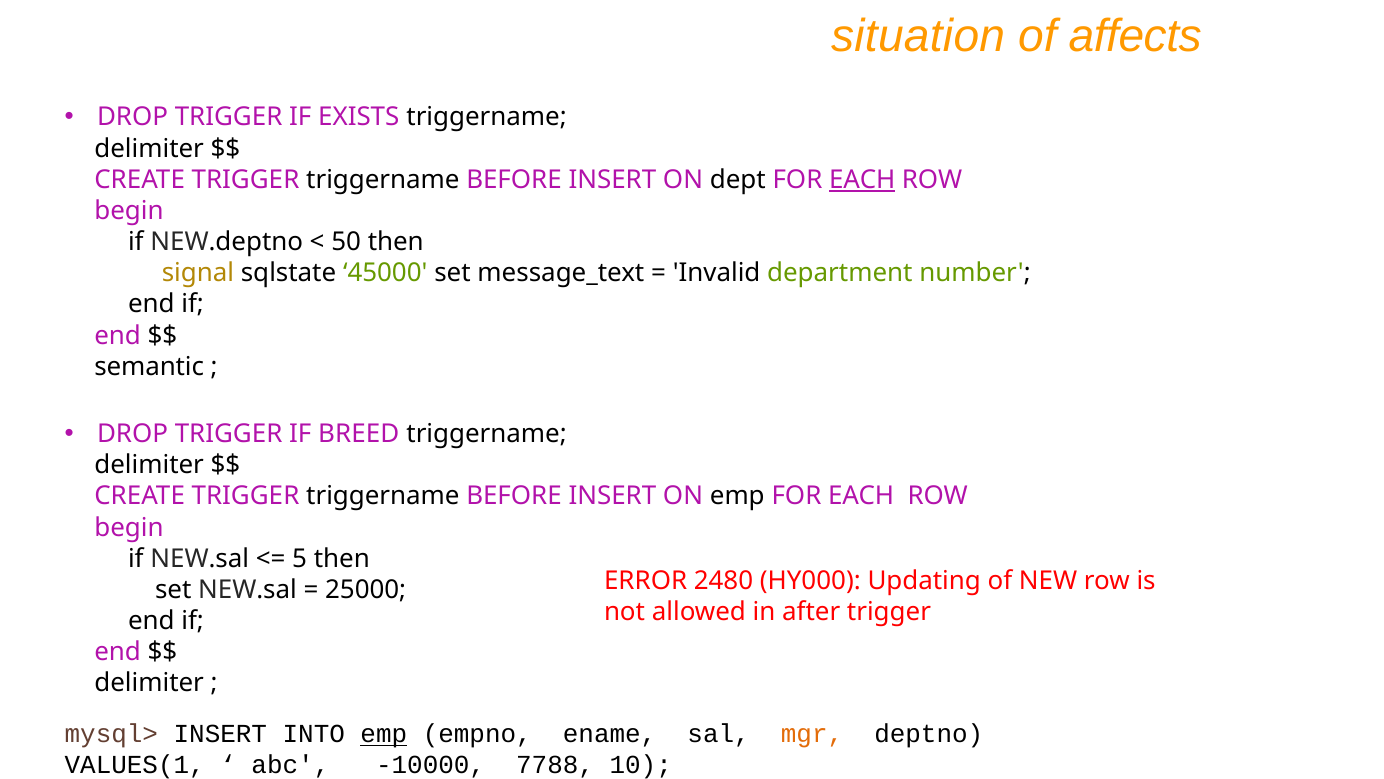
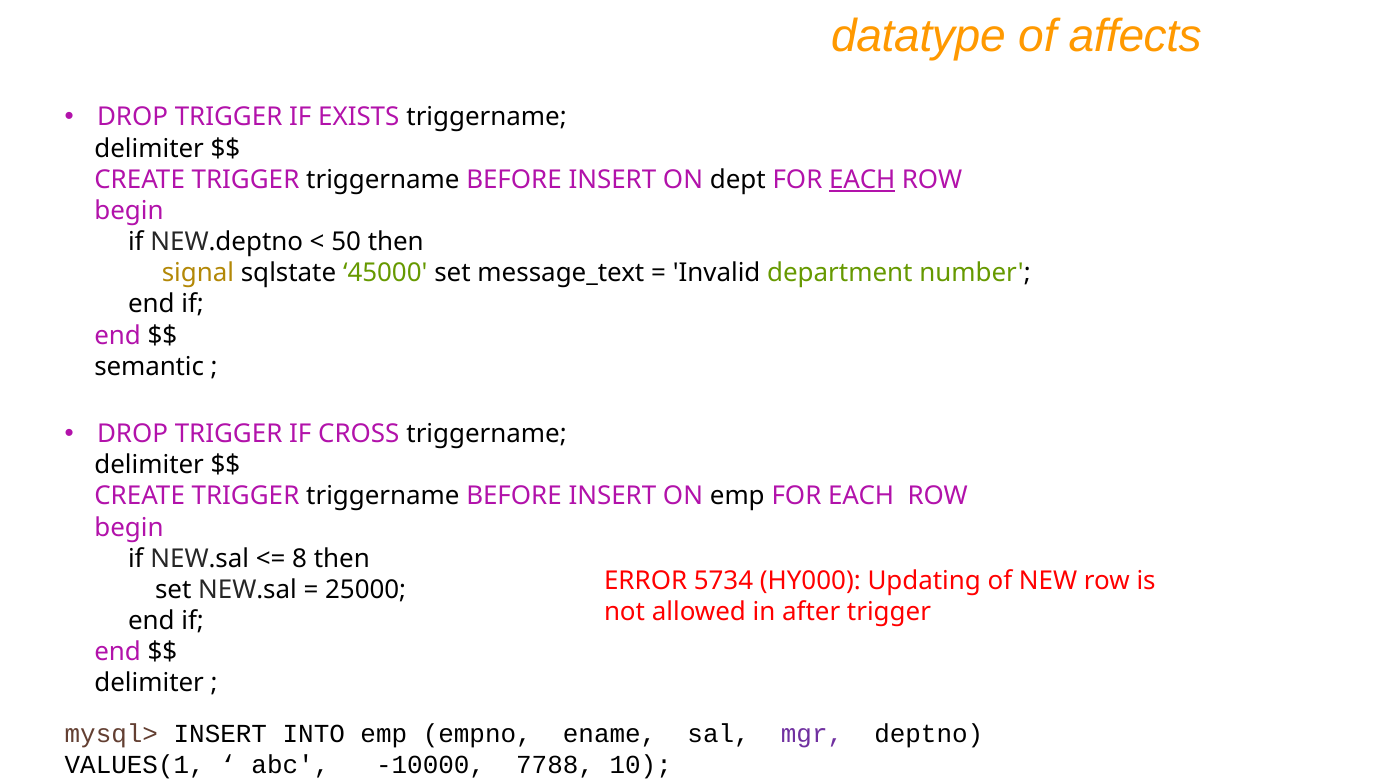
situation: situation -> datatype (918, 36)
BREED: BREED -> CROSS (359, 434)
5: 5 -> 8 (300, 558)
2480: 2480 -> 5734 (723, 581)
emp underline: present -> none (384, 734)
mgr colour: orange -> purple (812, 734)
